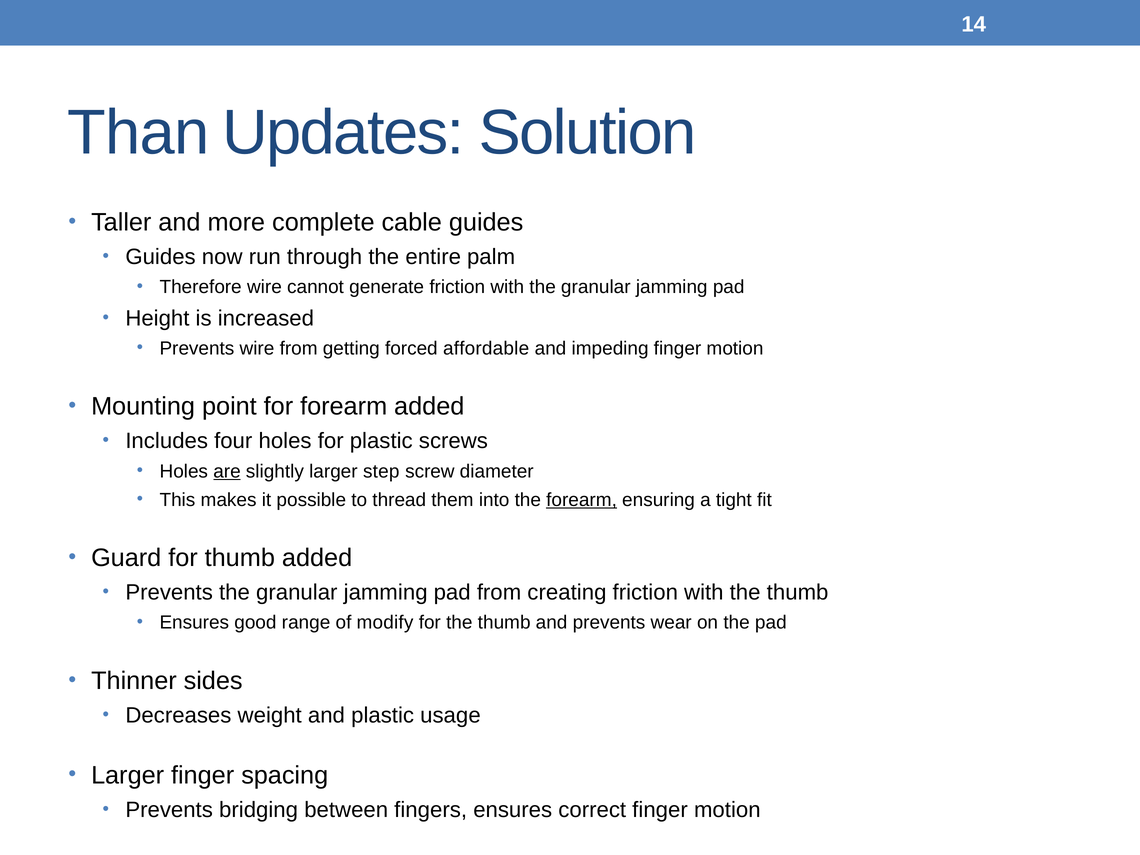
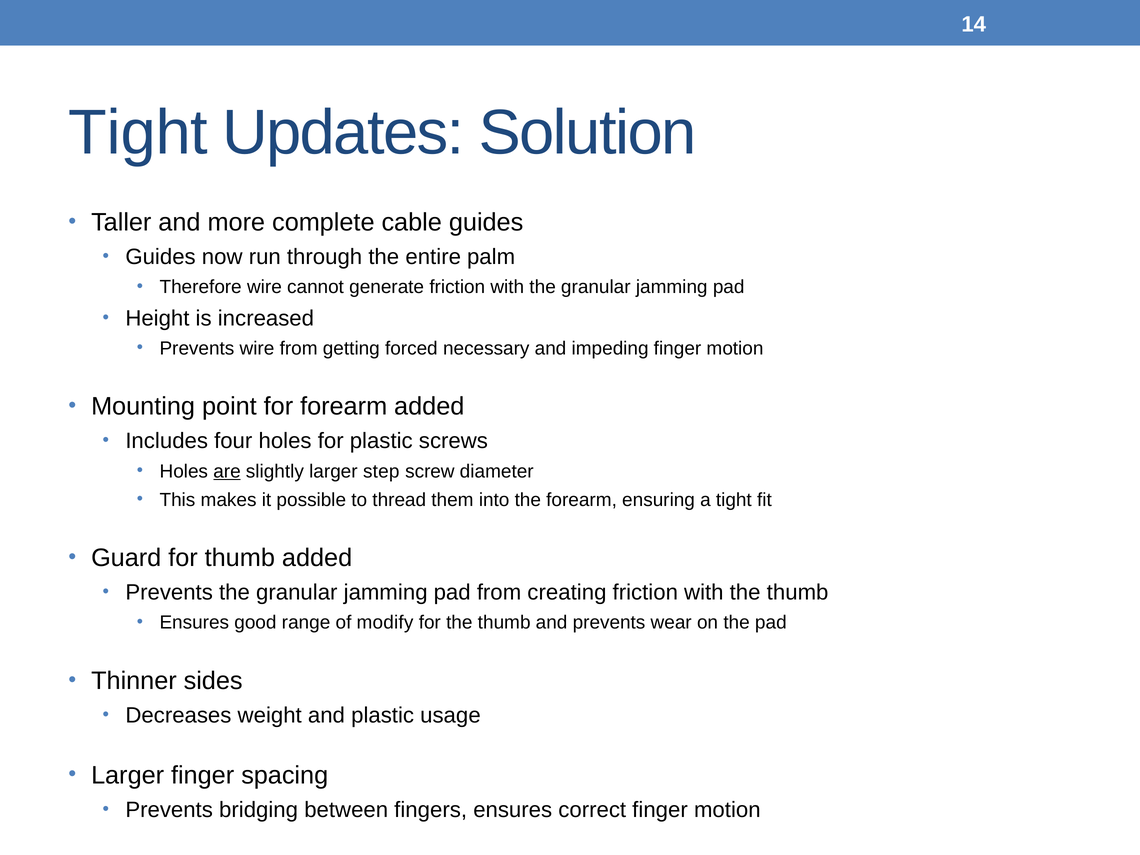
Than: Than -> Tight (138, 133)
affordable: affordable -> necessary (486, 348)
forearm underline: present -> none (582, 500)
